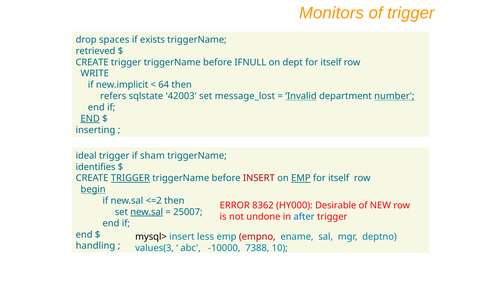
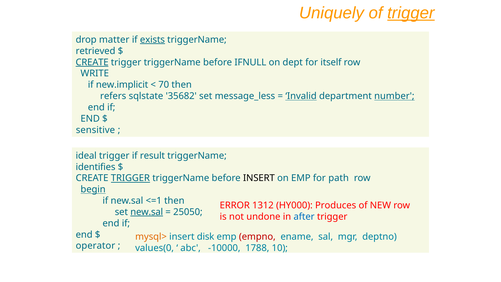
Monitors: Monitors -> Uniquely (332, 13)
trigger underline: none -> present (411, 13)
spaces: spaces -> matter (114, 40)
exists underline: none -> present (152, 40)
CREATE underline: none -> present (92, 62)
64: 64 -> 70 (164, 85)
42003: 42003 -> 35682 (181, 96)
message_lost: message_lost -> message_less (245, 96)
END underline: present -> none (90, 119)
inserting: inserting -> sensitive (95, 130)
sham: sham -> result (152, 156)
INSERT colour: red -> black (259, 178)
EMP underline: present -> none (301, 178)
itself: itself -> path (339, 178)
<=2: <=2 -> <=1 (154, 201)
8362: 8362 -> 1312 (263, 205)
Desirable: Desirable -> Produces (336, 205)
25007: 25007 -> 25050 (188, 212)
mysql> colour: black -> orange (151, 237)
less: less -> disk (206, 237)
handling: handling -> operator (95, 246)
values(3: values(3 -> values(0 (155, 248)
7388: 7388 -> 1788 (257, 248)
